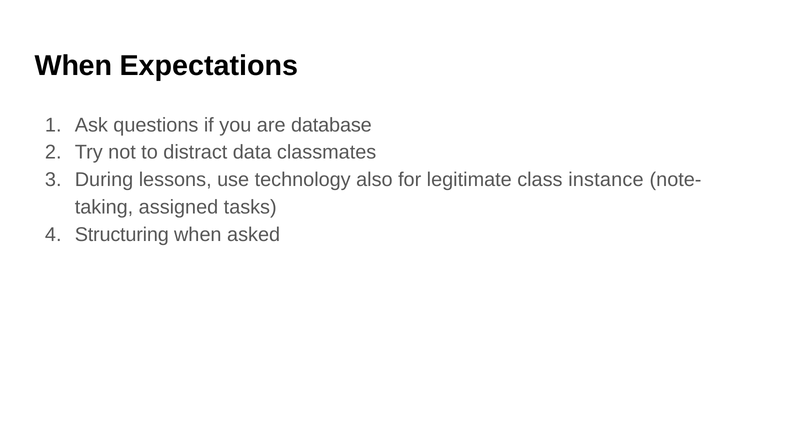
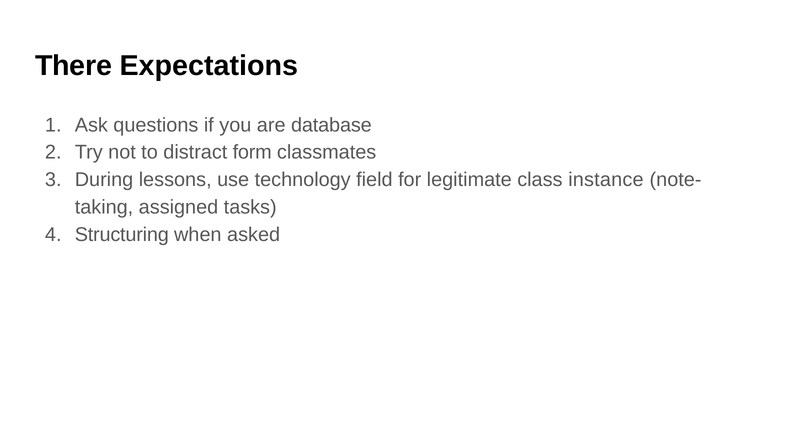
When: When -> There (73, 66)
data: data -> form (252, 152)
also: also -> field (374, 180)
